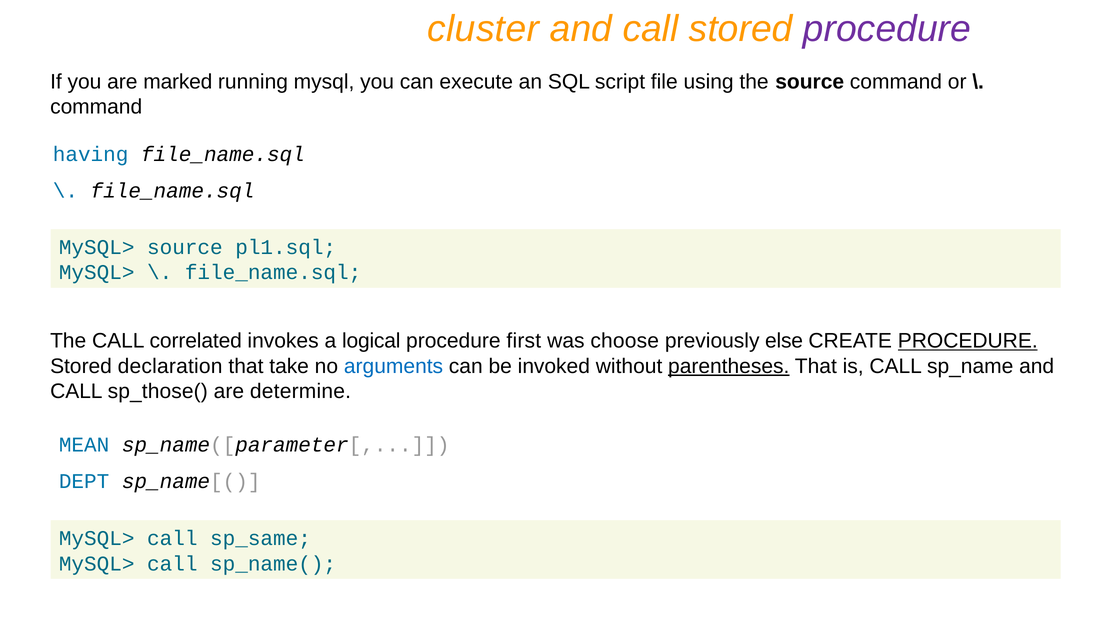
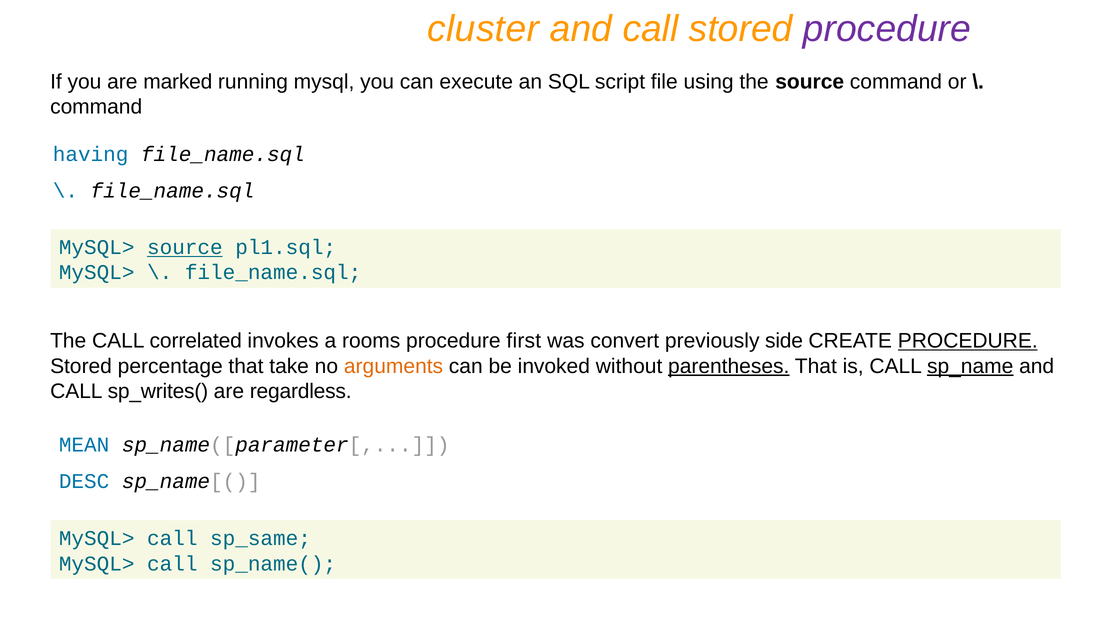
source underline: none -> present (185, 247)
logical: logical -> rooms (371, 341)
choose: choose -> convert (625, 341)
else: else -> side (784, 341)
declaration: declaration -> percentage (170, 366)
arguments colour: blue -> orange (394, 366)
sp_name underline: none -> present (970, 366)
sp_those(: sp_those( -> sp_writes( (158, 391)
determine: determine -> regardless (301, 391)
DEPT: DEPT -> DESC (84, 481)
